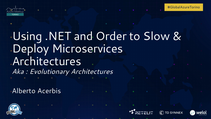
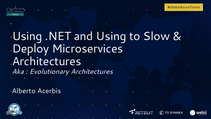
and Order: Order -> Using (111, 36)
